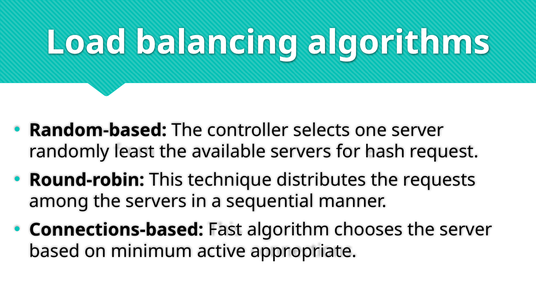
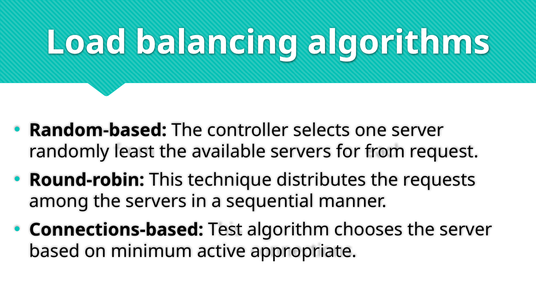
hash: hash -> from (385, 152)
Fast: Fast -> Test (225, 230)
